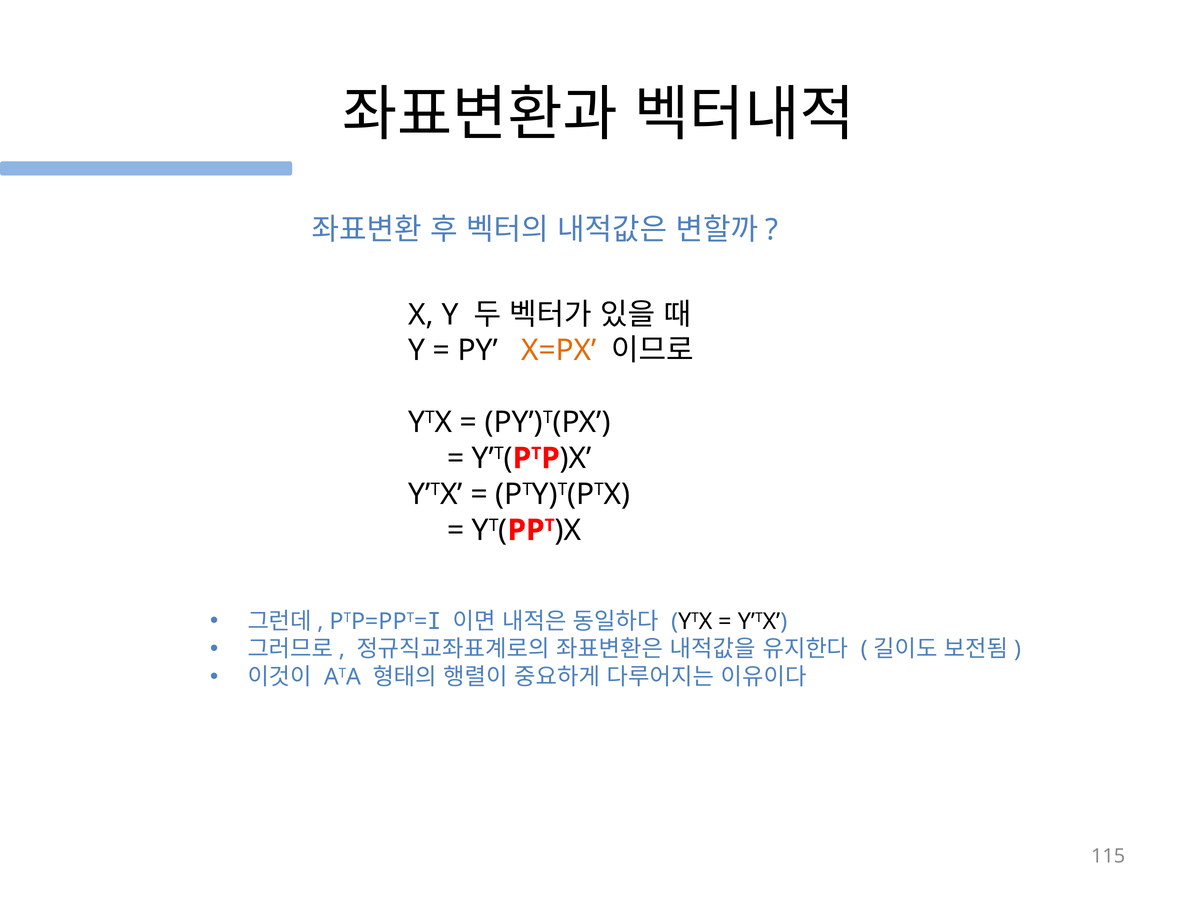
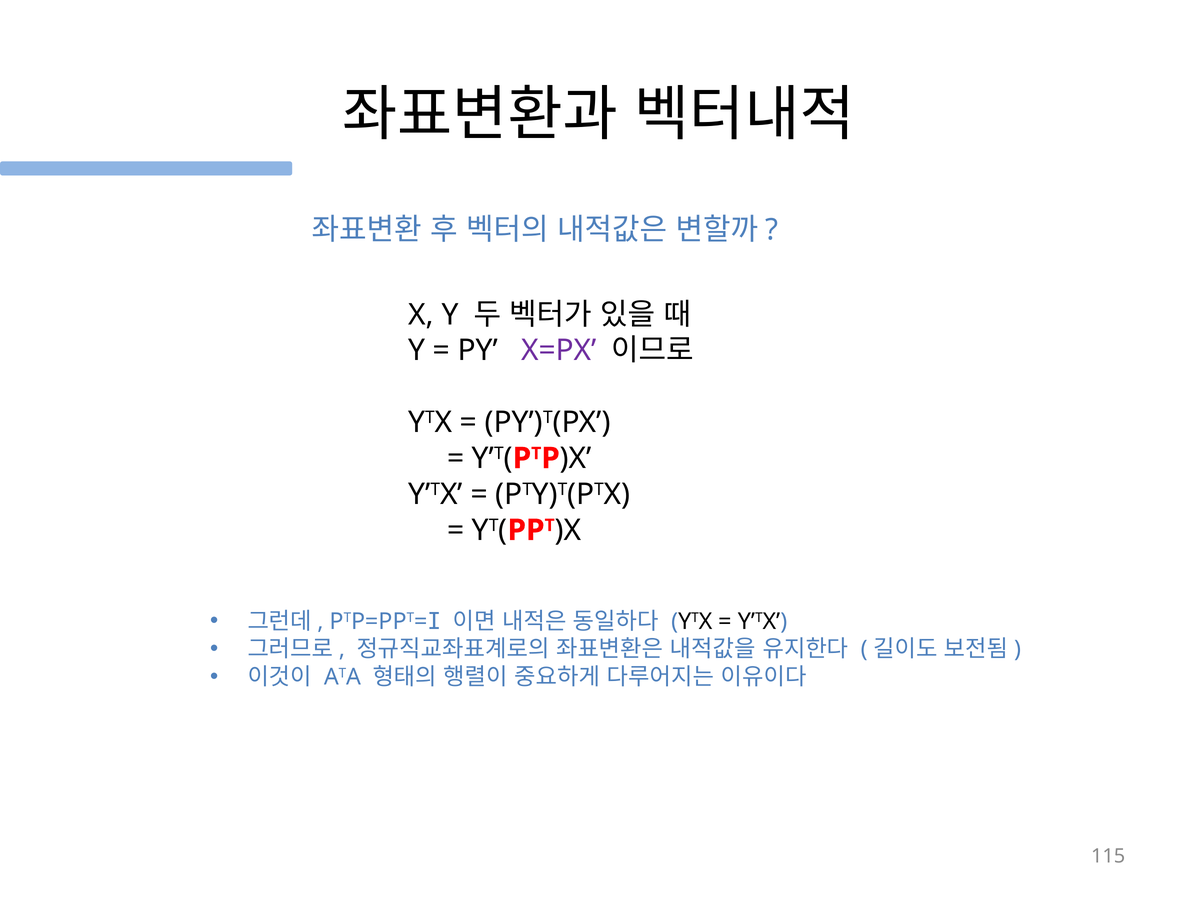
X=PX colour: orange -> purple (559, 350)
